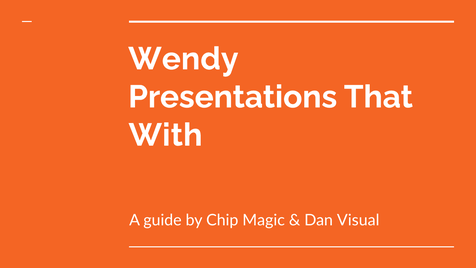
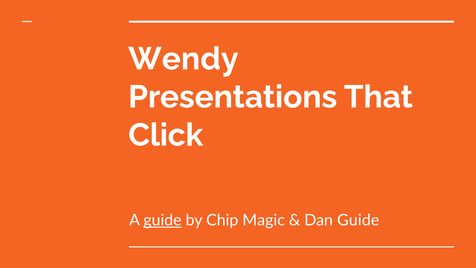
With: With -> Click (166, 135)
guide underline: none -> present (162, 220)
Dan Visual: Visual -> Guide (358, 220)
